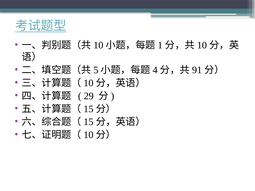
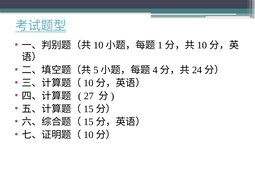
91: 91 -> 24 (197, 70)
29: 29 -> 27 (89, 96)
